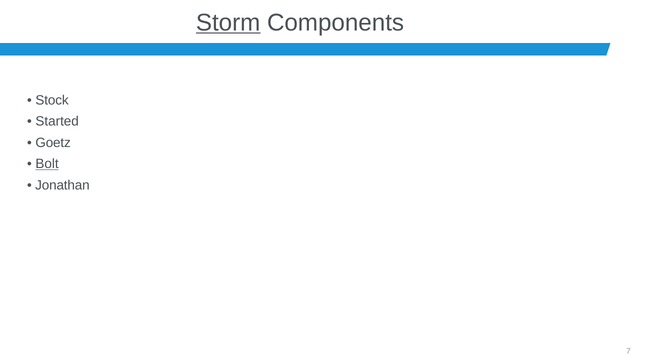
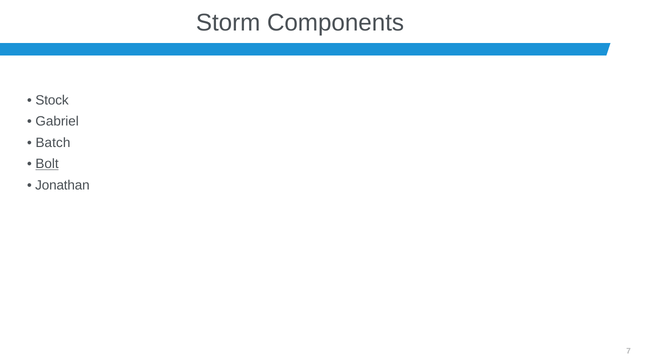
Storm underline: present -> none (228, 23)
Started: Started -> Gabriel (57, 121)
Goetz: Goetz -> Batch (53, 143)
